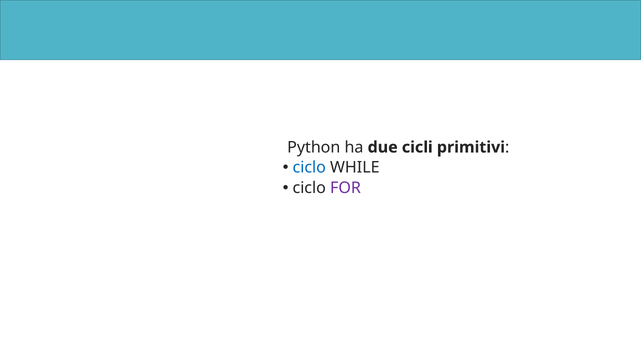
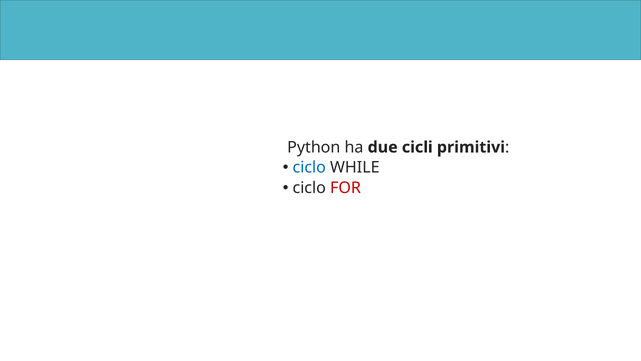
FOR colour: purple -> red (345, 188)
